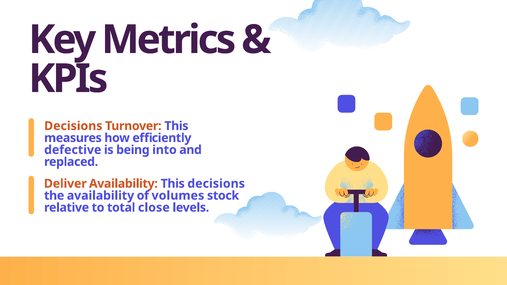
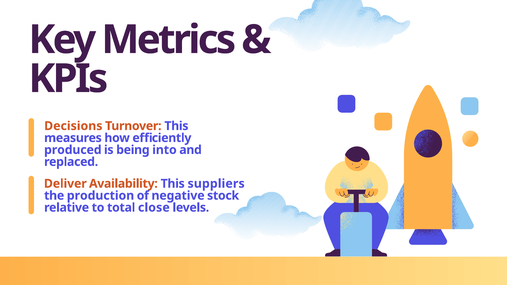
defective: defective -> produced (73, 150)
This decisions: decisions -> suppliers (216, 184)
the availability: availability -> production (101, 196)
volumes: volumes -> negative (178, 196)
